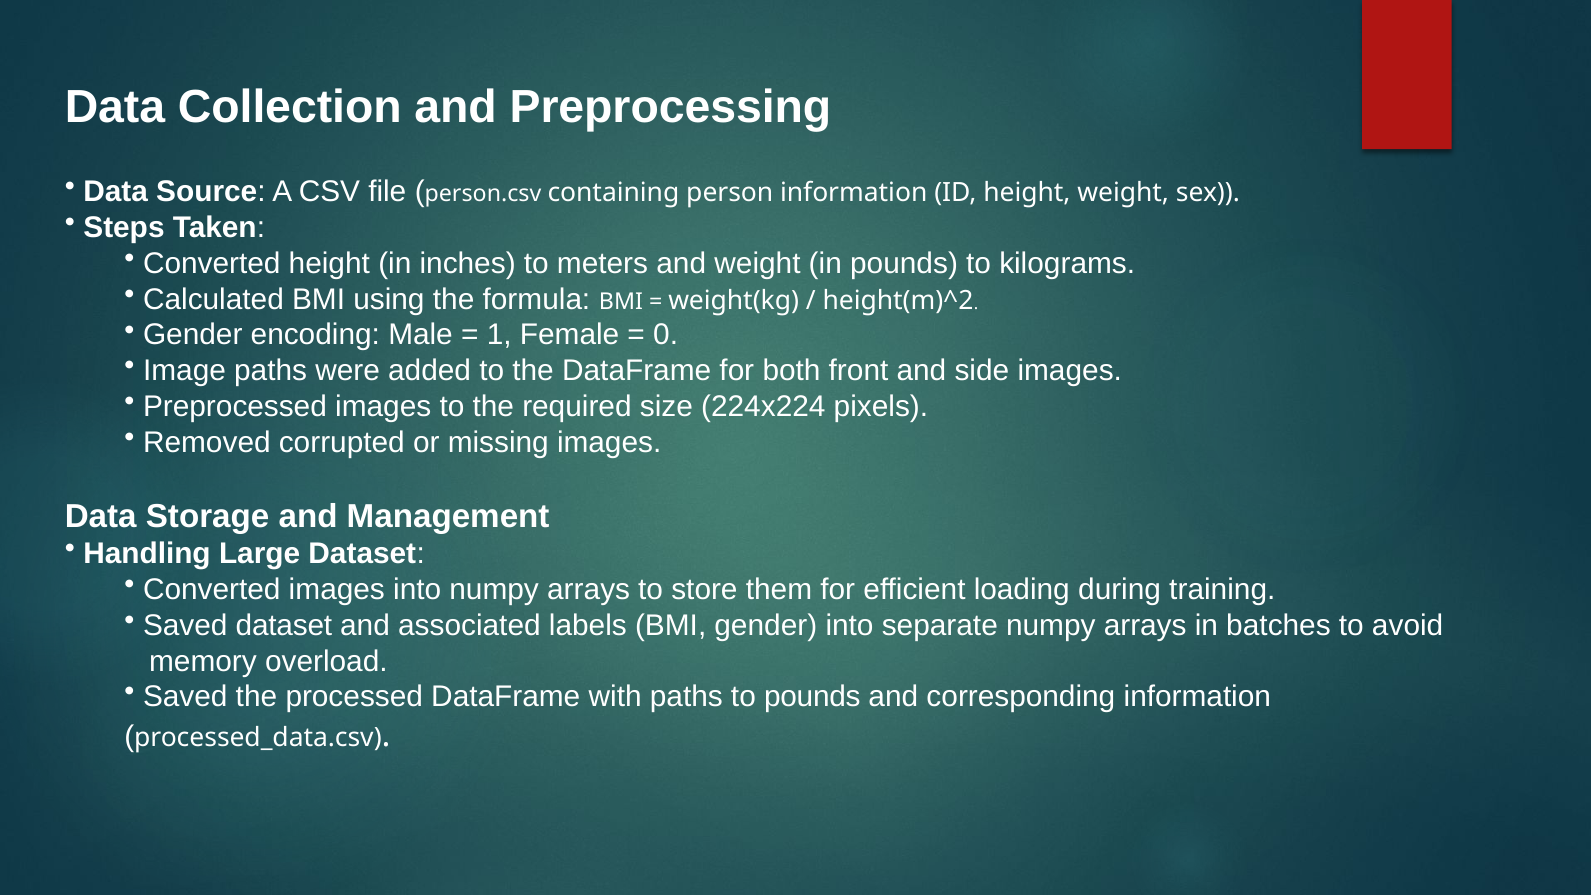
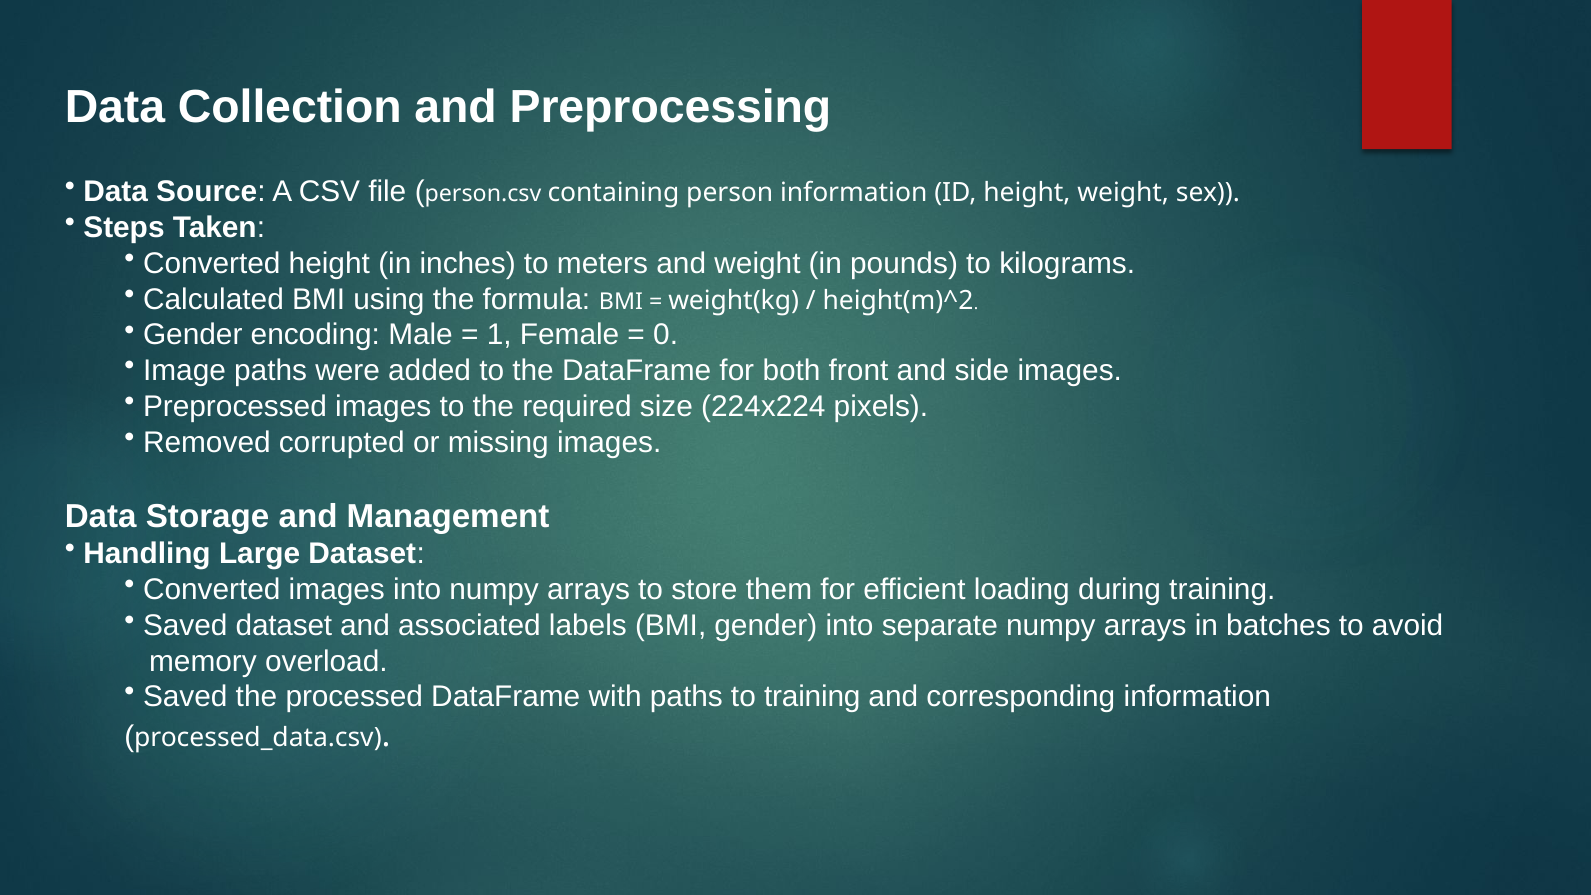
to pounds: pounds -> training (812, 697)
